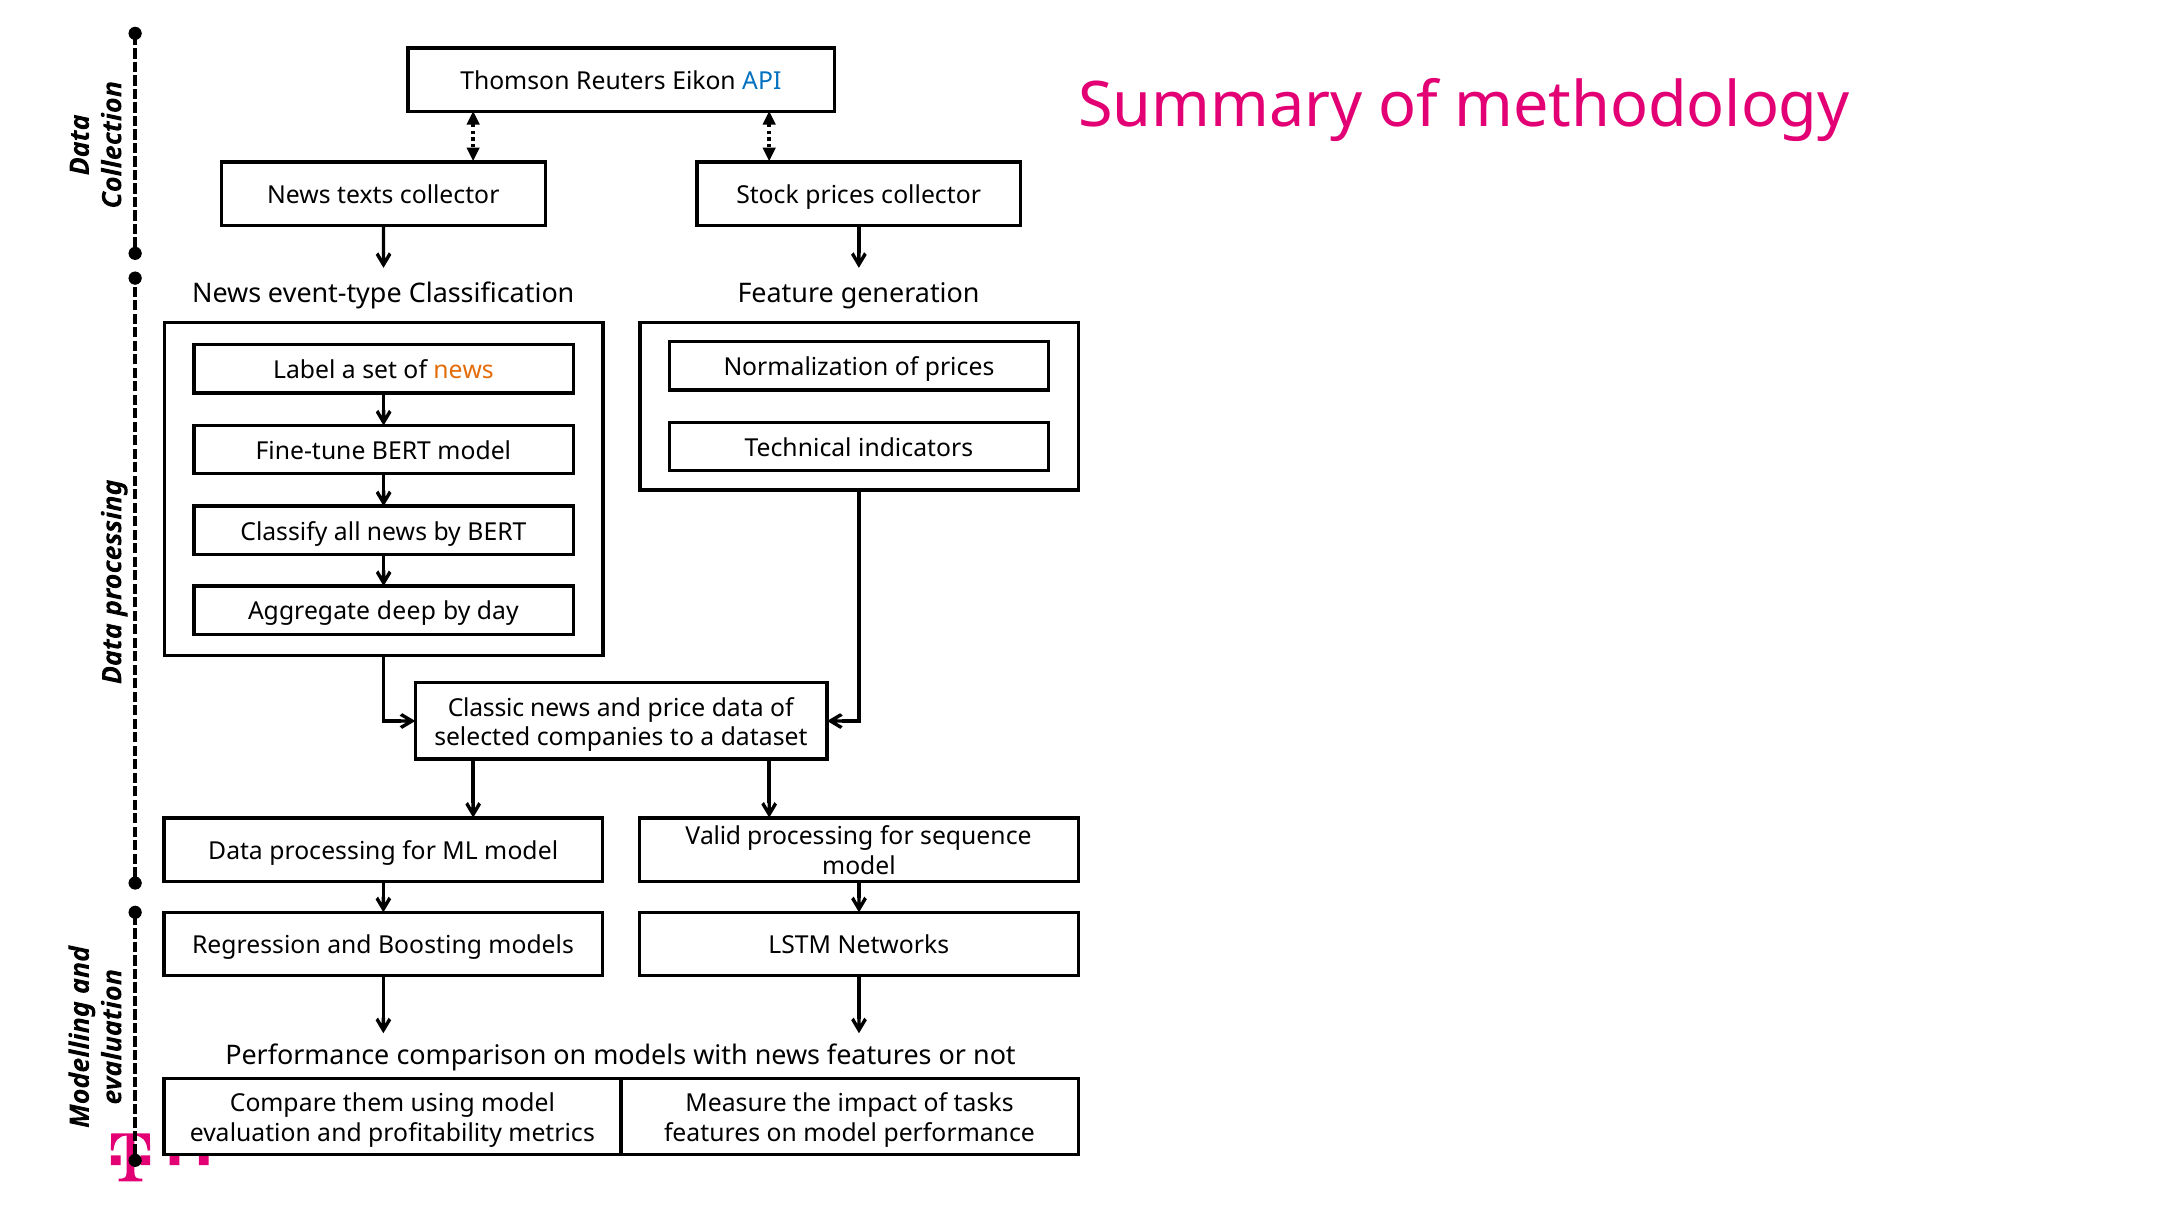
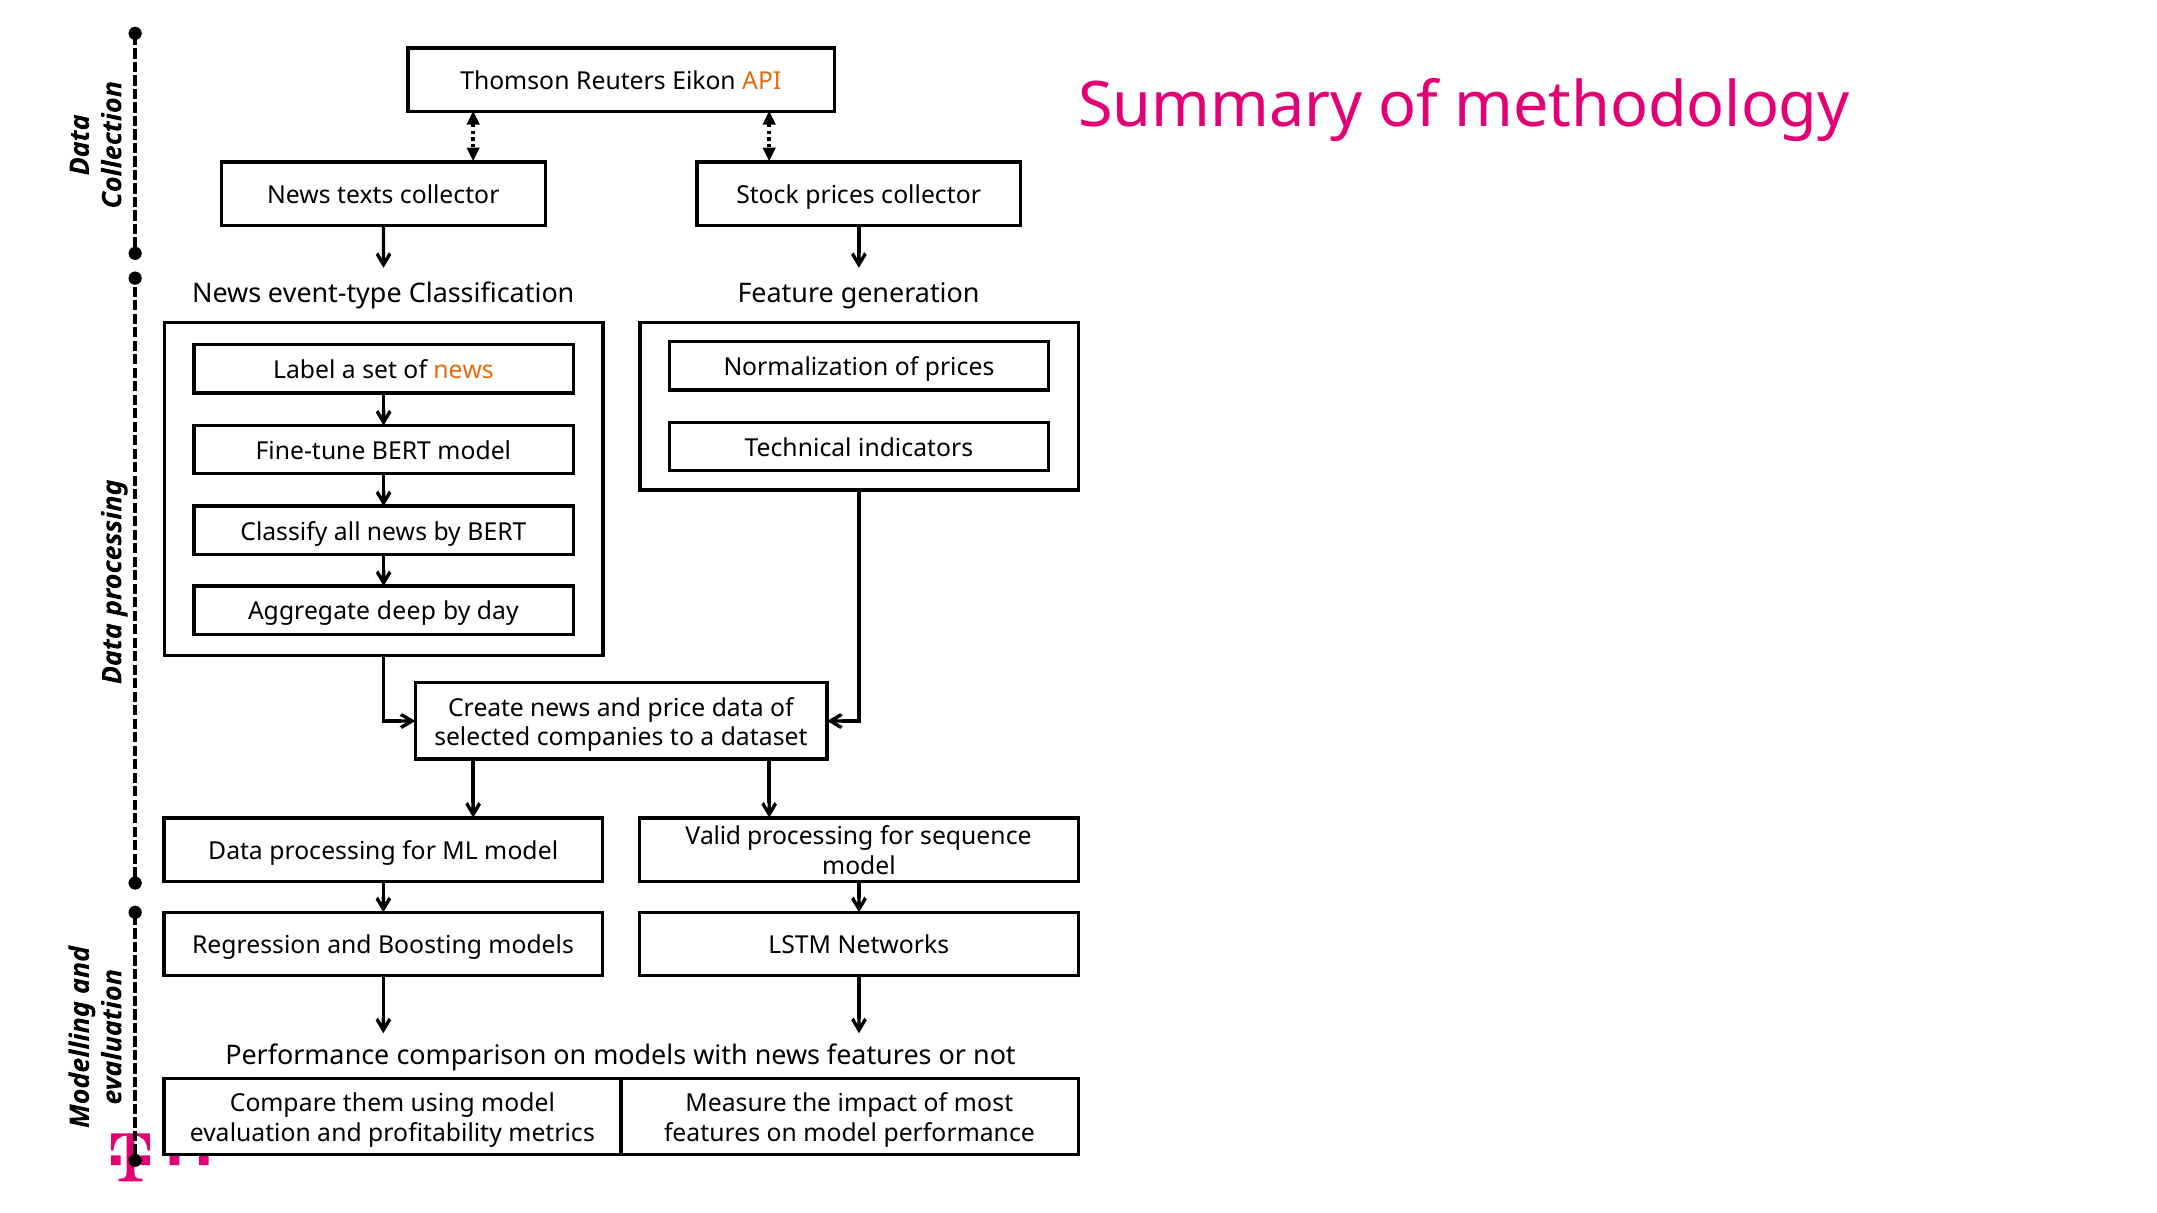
API colour: blue -> orange (762, 82)
Classic: Classic -> Create (486, 708)
tasks: tasks -> most (984, 1104)
